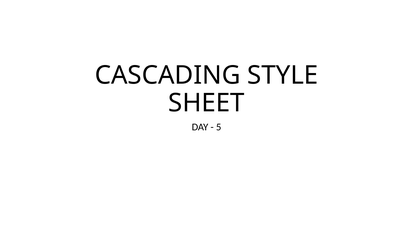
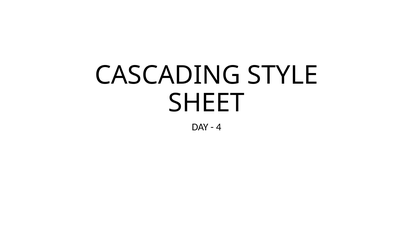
5: 5 -> 4 (219, 127)
